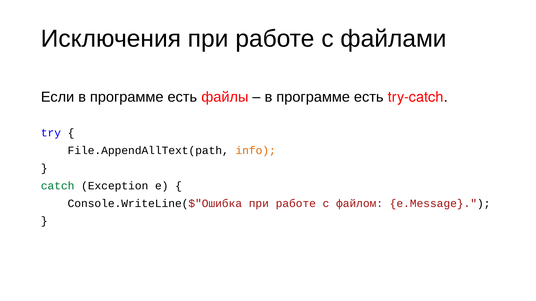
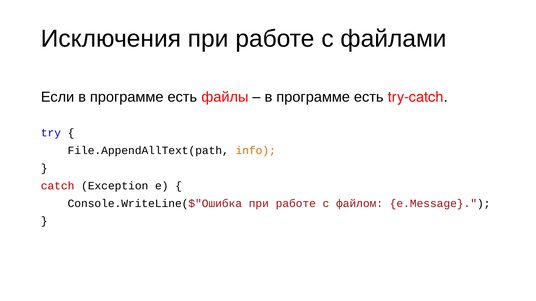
catch colour: green -> red (58, 186)
